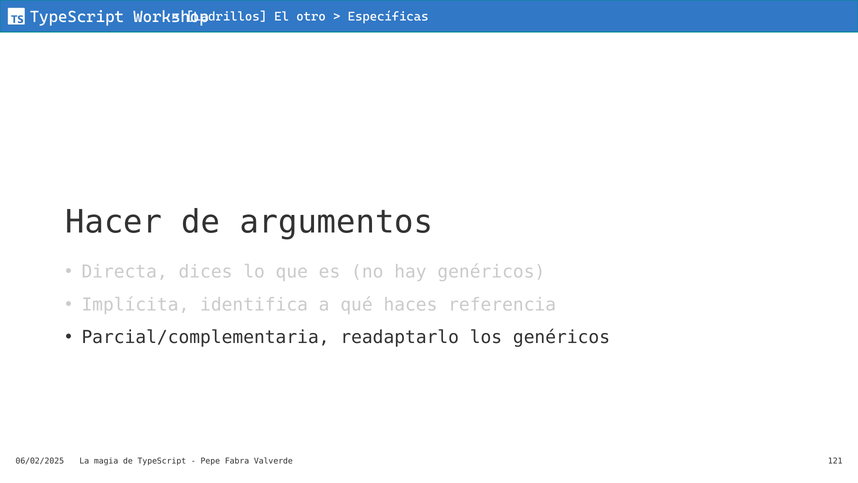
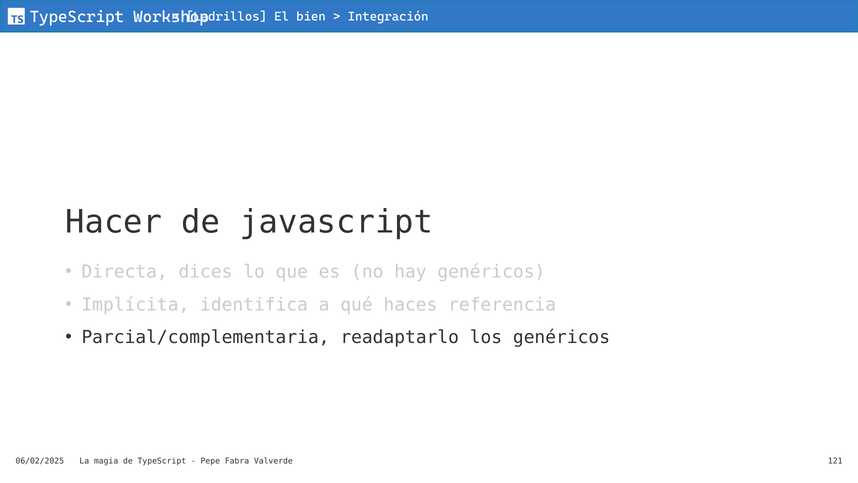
otro: otro -> bien (311, 17)
Específicas: Específicas -> Integración (388, 17)
argumentos: argumentos -> javascript (336, 222)
